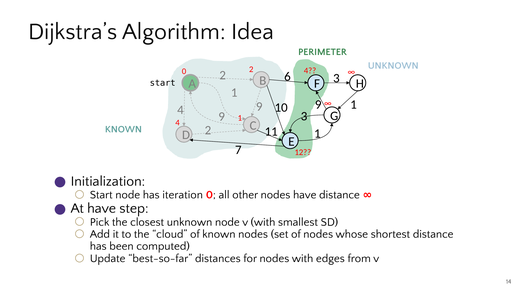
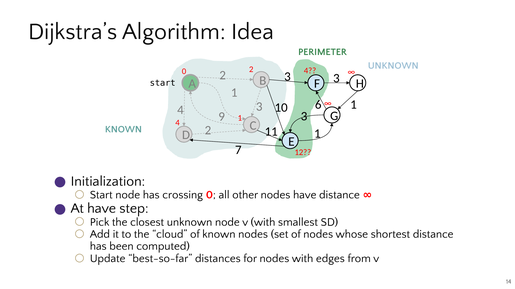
2 6: 6 -> 3 (287, 77)
10 9: 9 -> 6 (318, 105)
4 9: 9 -> 3 (259, 107)
iteration: iteration -> crossing (183, 195)
